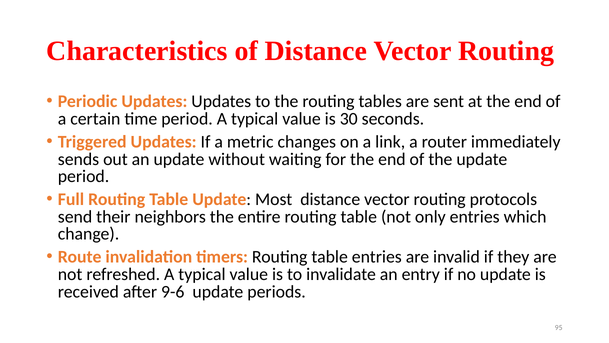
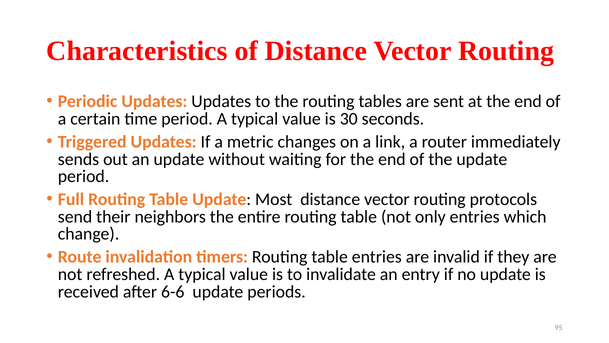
9-6: 9-6 -> 6-6 (173, 291)
